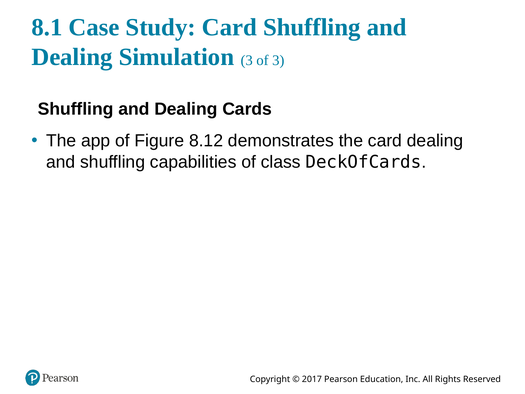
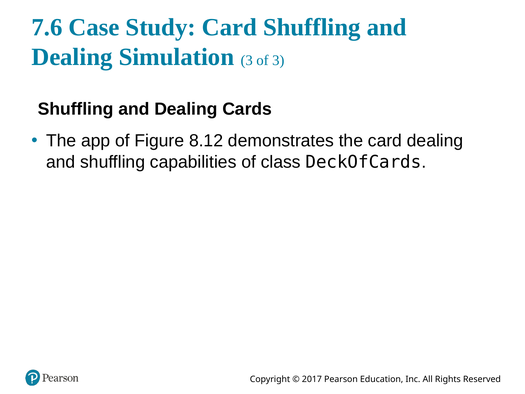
8.1: 8.1 -> 7.6 (47, 27)
